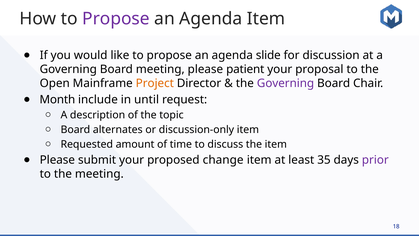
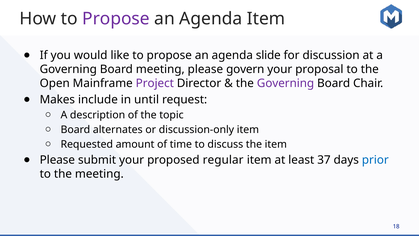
patient: patient -> govern (245, 69)
Project colour: orange -> purple (155, 83)
Month: Month -> Makes (57, 99)
change: change -> regular (223, 160)
35: 35 -> 37 (324, 160)
prior colour: purple -> blue (375, 160)
